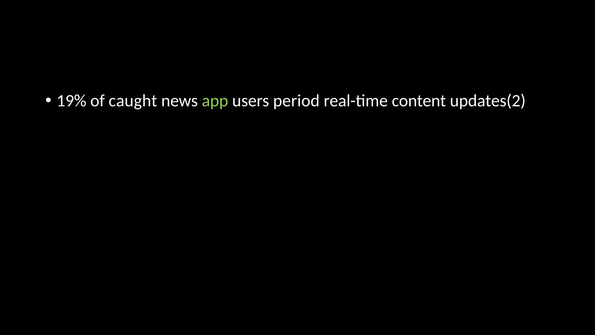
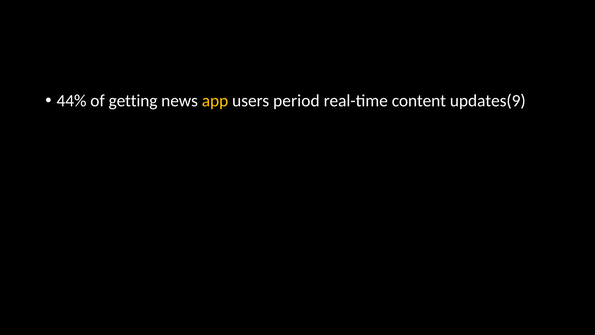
19%: 19% -> 44% (71, 101)
caught: caught -> getting (133, 101)
app colour: light green -> yellow (215, 101)
updates(2: updates(2 -> updates(9 (488, 101)
